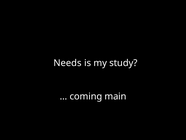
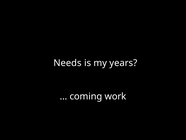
study: study -> years (123, 63)
main: main -> work (115, 96)
